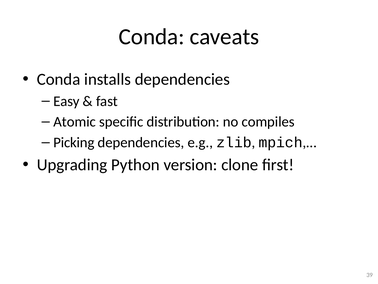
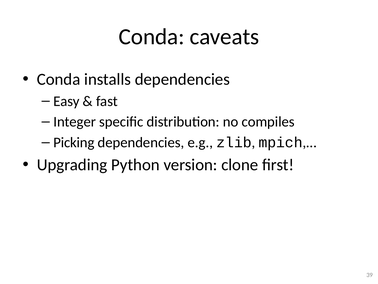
Atomic: Atomic -> Integer (75, 122)
